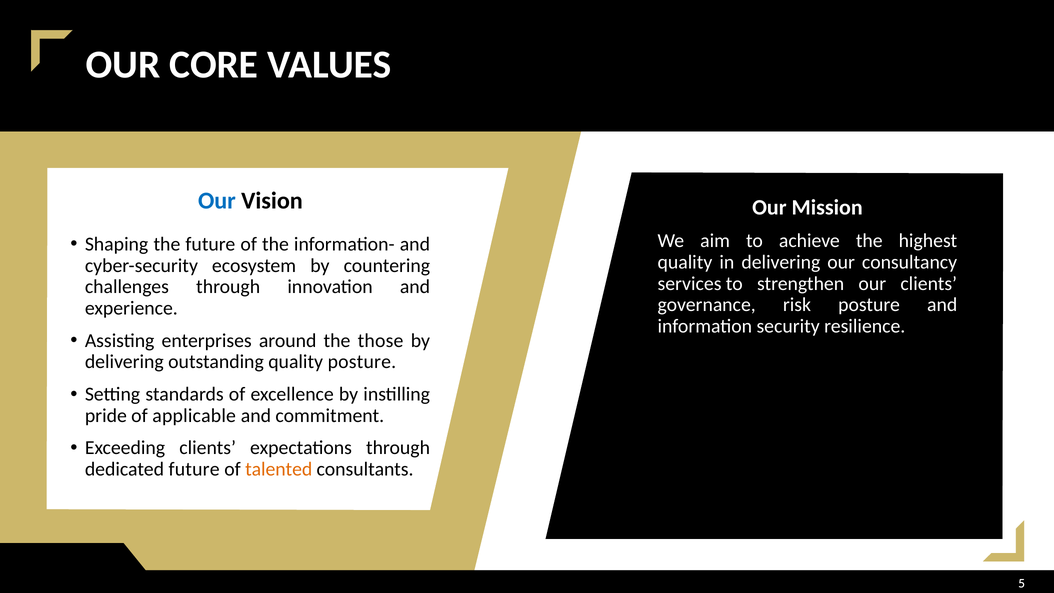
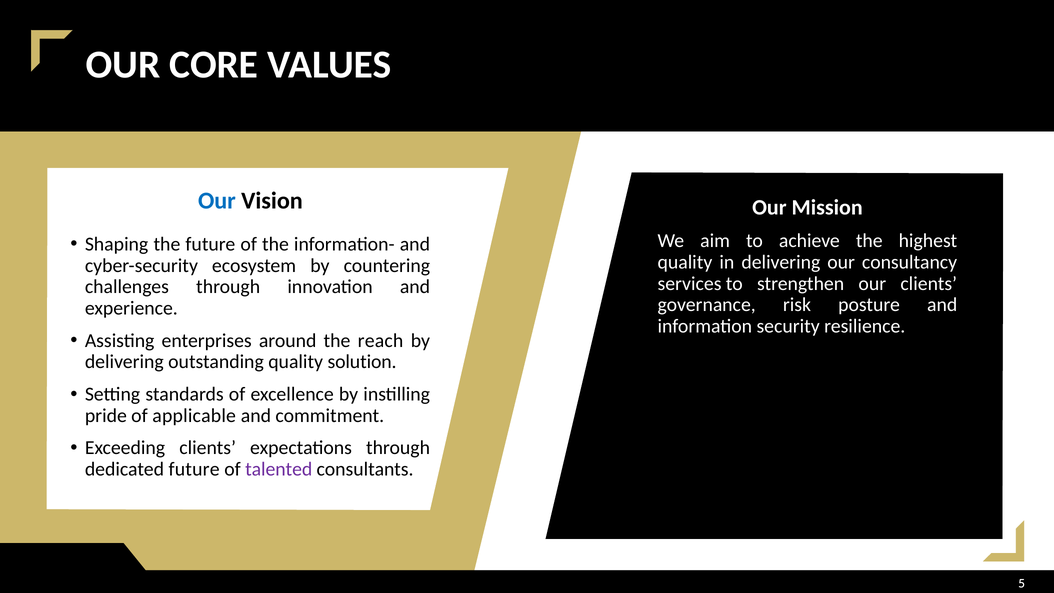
those: those -> reach (381, 340)
quality posture: posture -> solution (362, 362)
talented colour: orange -> purple (279, 469)
